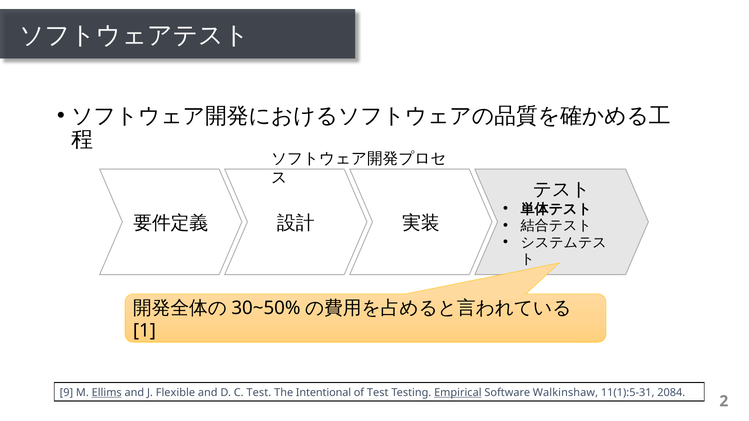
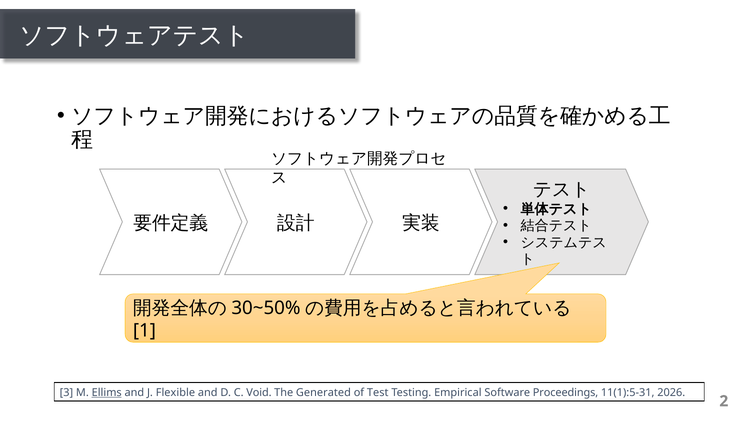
9: 9 -> 3 (66, 393)
C Test: Test -> Void (259, 393)
Intentional: Intentional -> Generated (323, 393)
Empirical underline: present -> none (458, 393)
Walkinshaw: Walkinshaw -> Proceedings (566, 393)
2084: 2084 -> 2026 (671, 393)
